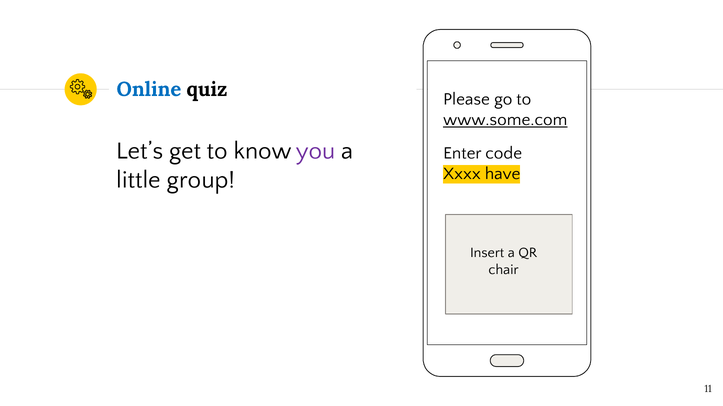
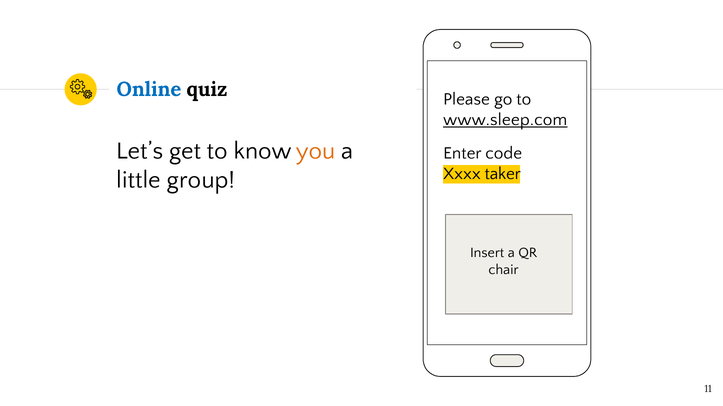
www.some.com: www.some.com -> www.sleep.com (505, 120)
you colour: purple -> orange (316, 151)
have: have -> taker (503, 174)
